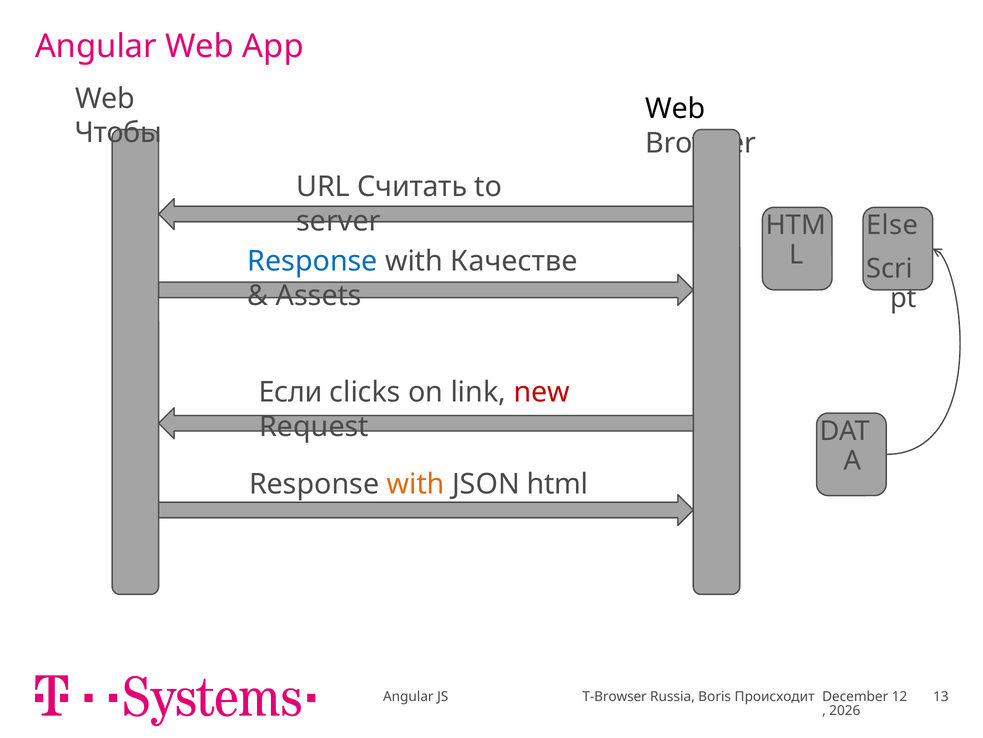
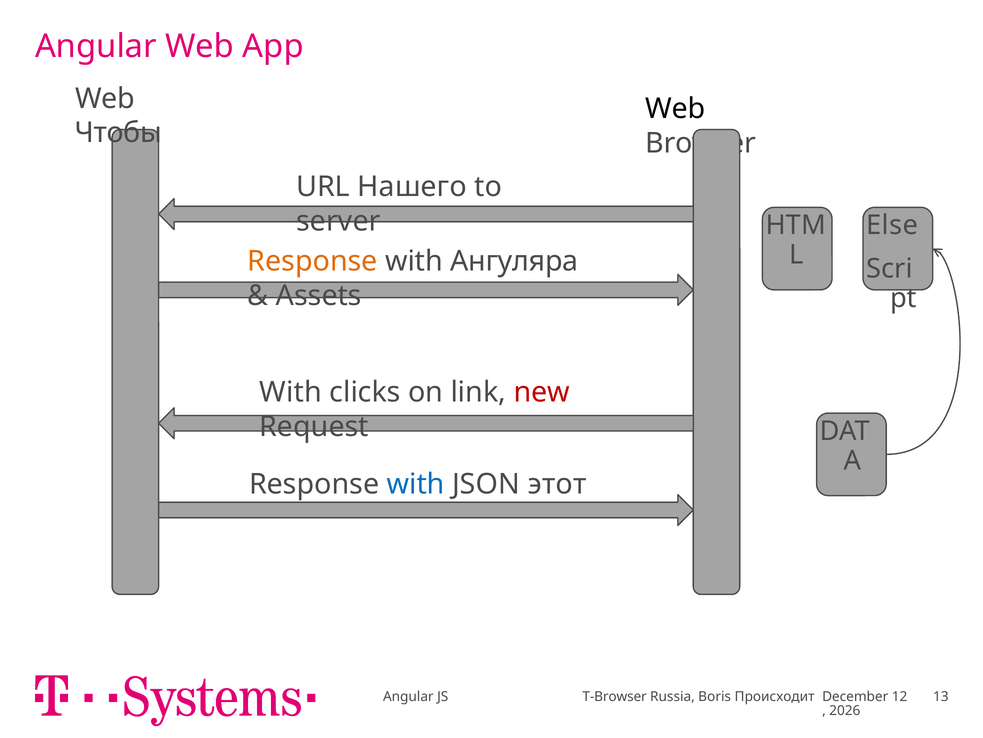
Считать: Считать -> Нашего (412, 187)
Response colour: blue -> orange (312, 261)
Качестве: Качестве -> Ангуляра (514, 261)
Если: Если -> With (291, 392)
with colour: orange -> blue (416, 484)
html: html -> этот (557, 484)
